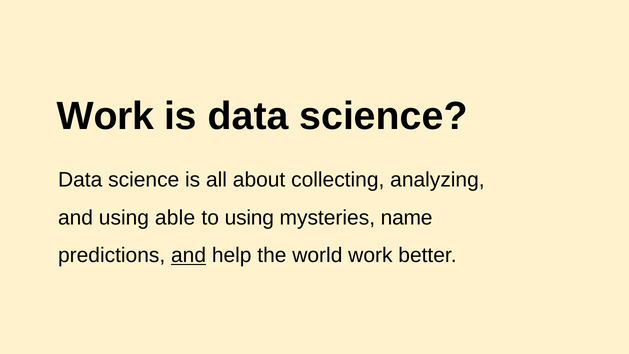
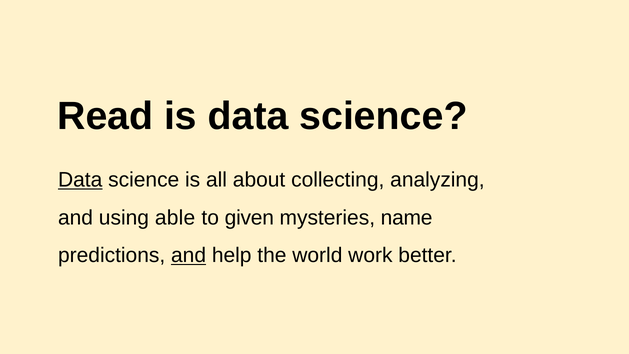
Work: Work -> Read (105, 116)
Data underline: none -> present (80, 180)
to using: using -> given (249, 218)
